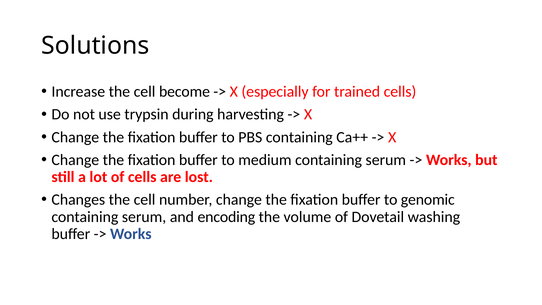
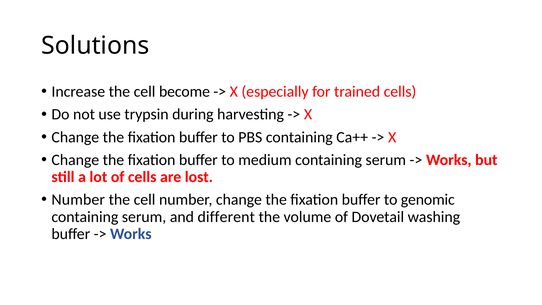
Changes: Changes -> Number (78, 200)
encoding: encoding -> different (226, 217)
